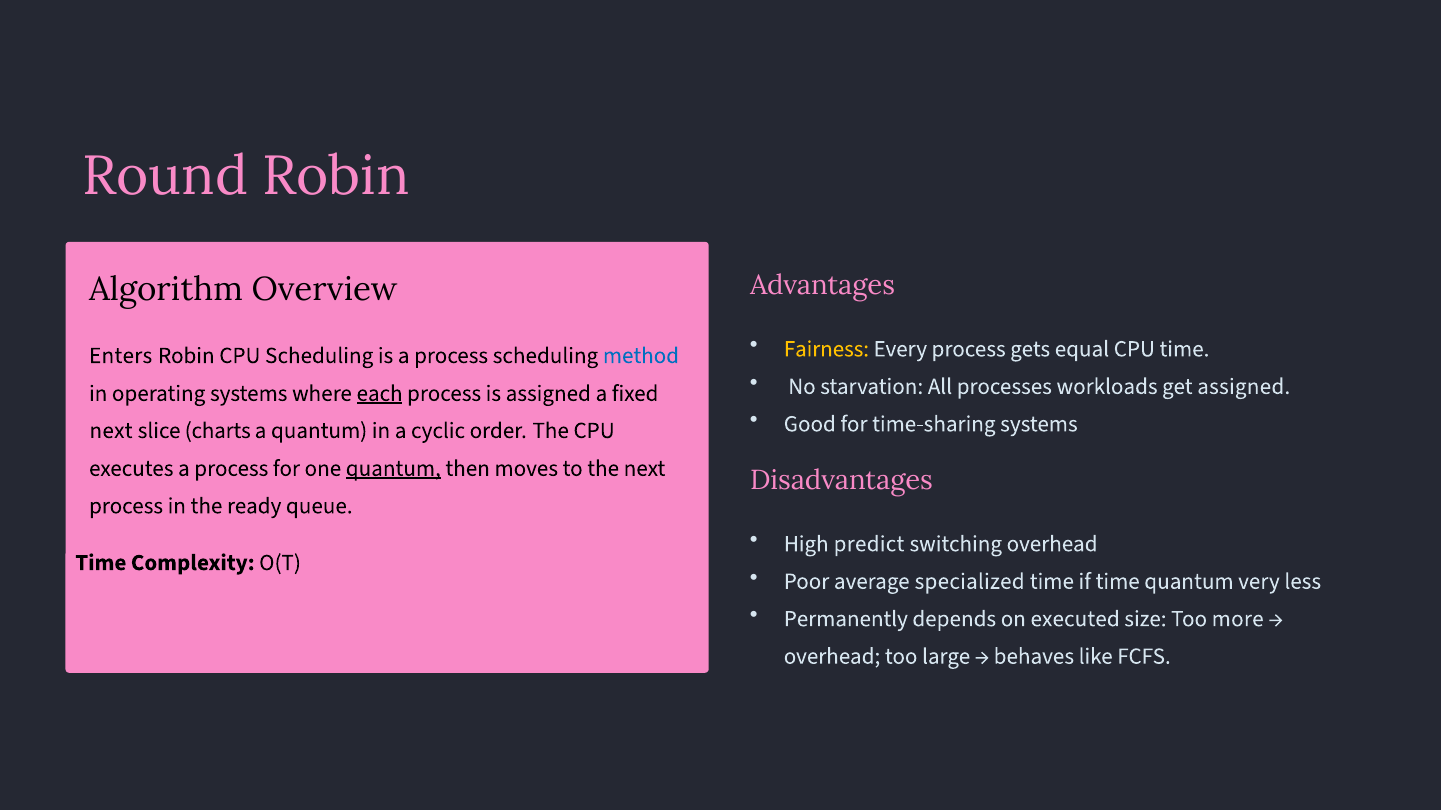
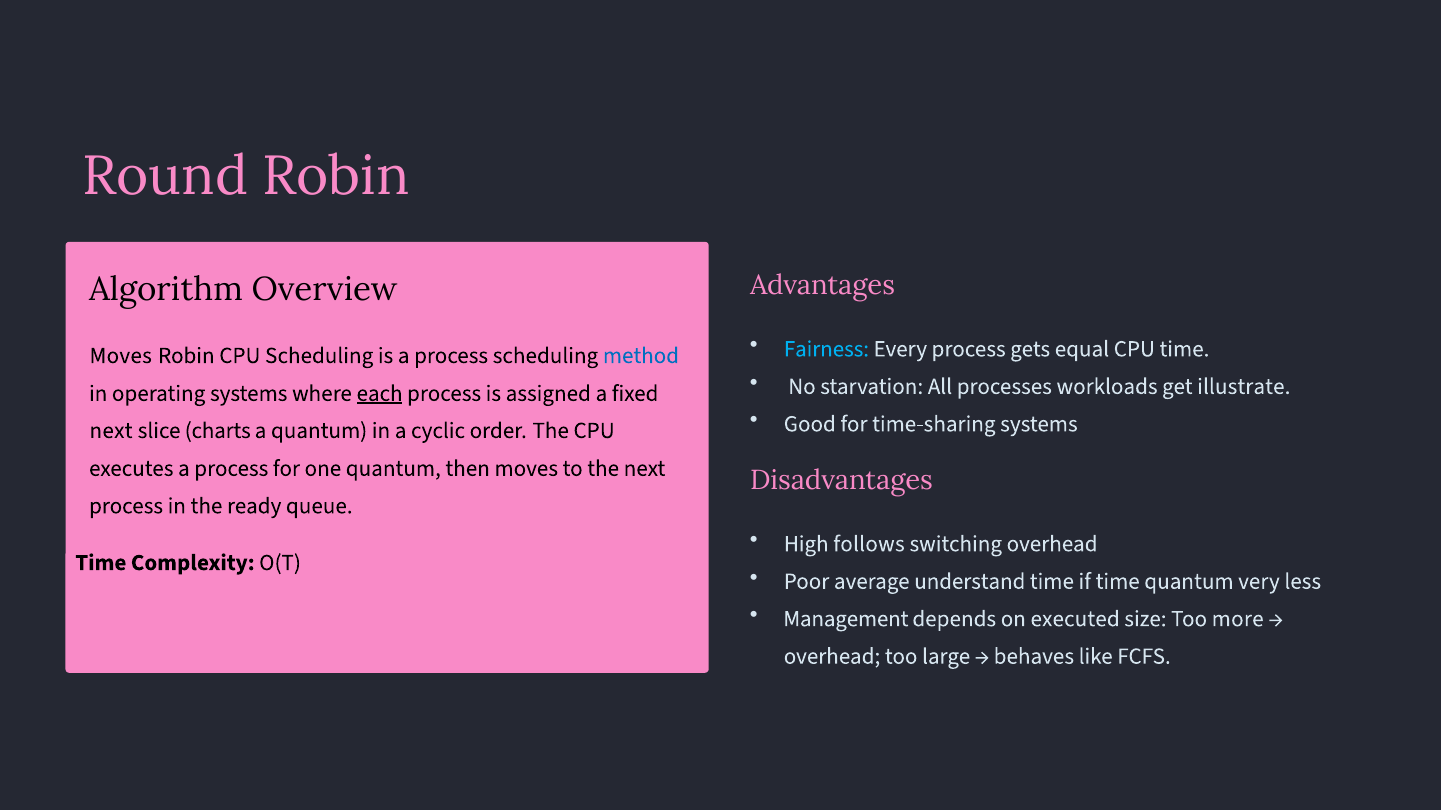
Fairness colour: yellow -> light blue (826, 349)
Enters: Enters -> Moves (121, 356)
get assigned: assigned -> illustrate (1244, 387)
quantum underline: present -> none (393, 469)
predict: predict -> follows (869, 544)
specialized: specialized -> understand (970, 582)
Permanently: Permanently -> Management (846, 619)
